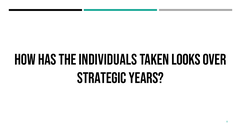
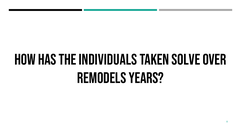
looks: looks -> solve (186, 59)
strategic: strategic -> remodels (102, 78)
